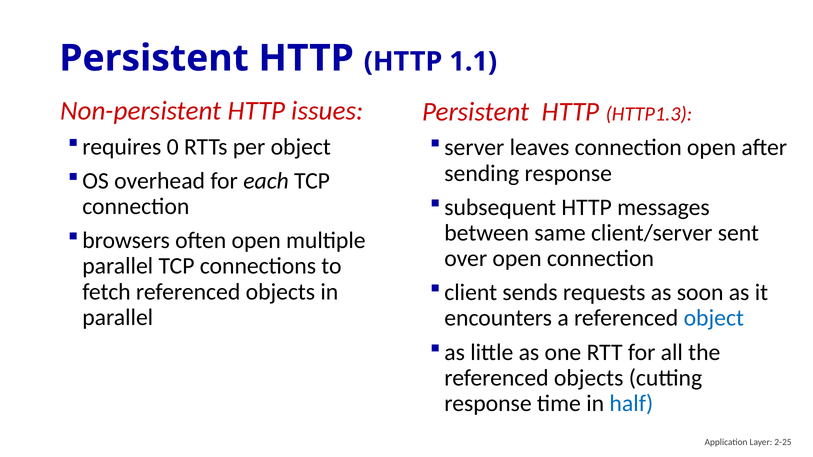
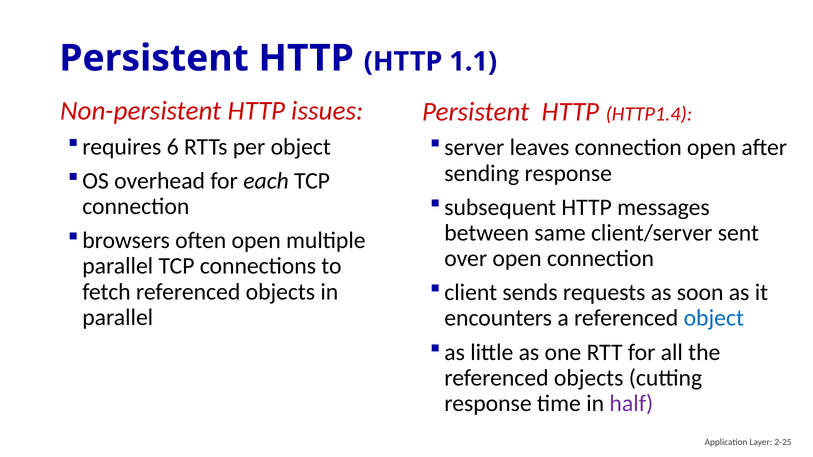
HTTP1.3: HTTP1.3 -> HTTP1.4 (649, 114)
0: 0 -> 6 (173, 147)
half colour: blue -> purple (631, 404)
